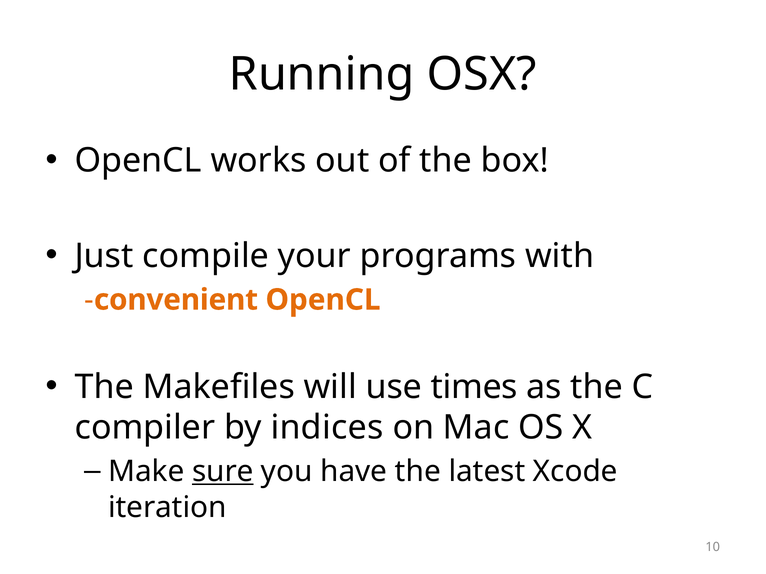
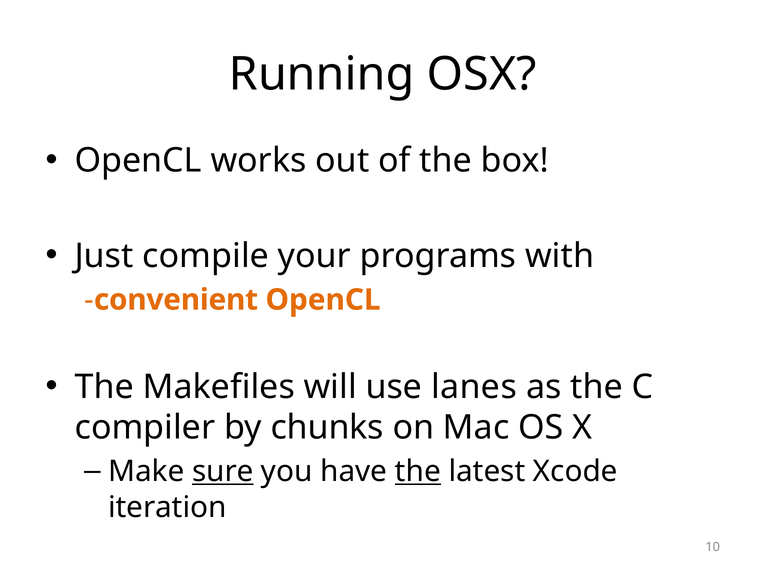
times: times -> lanes (474, 387)
indices: indices -> chunks (327, 428)
the underline: none -> present (418, 472)
